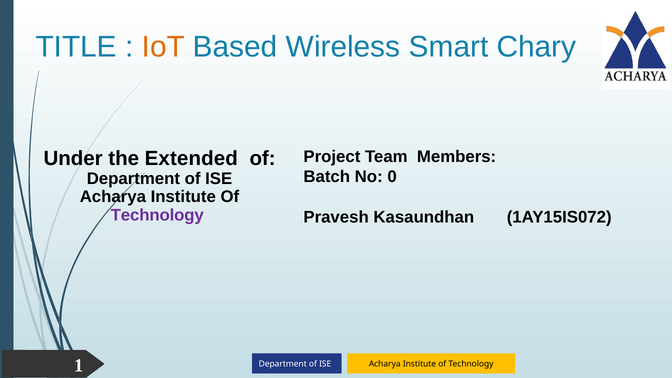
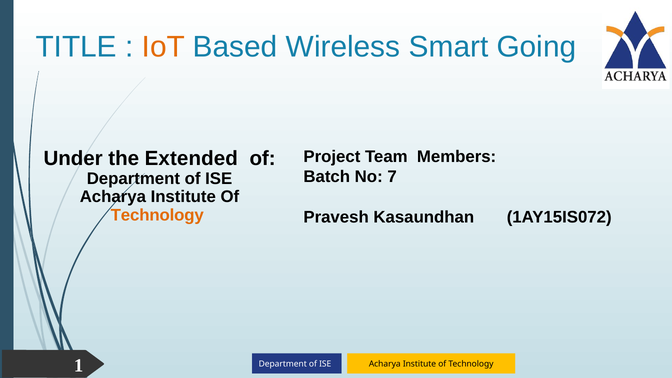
Chary: Chary -> Going (537, 47)
0: 0 -> 7 (392, 177)
Technology colour: purple -> orange (157, 215)
